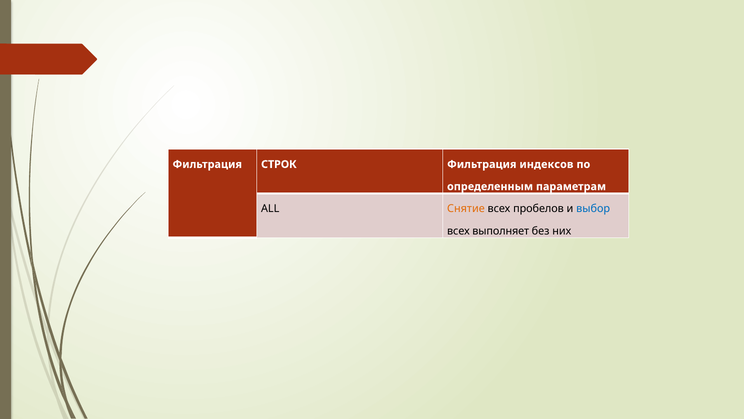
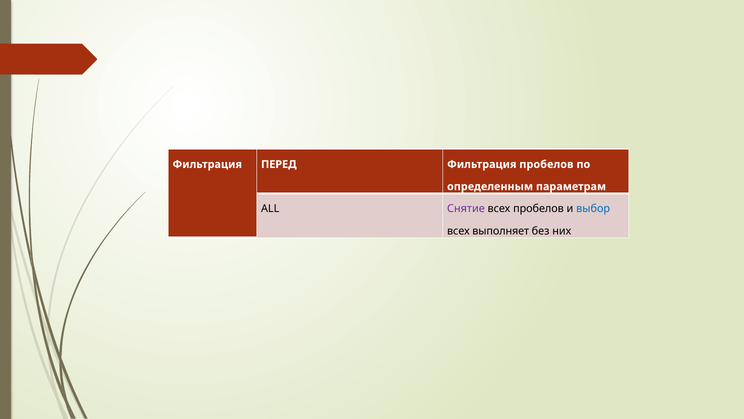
СТРОК: СТРОК -> ПЕРЕД (279, 164)
Фильтрация индексов: индексов -> пробелов (546, 164)
Снятие colour: orange -> purple (466, 209)
